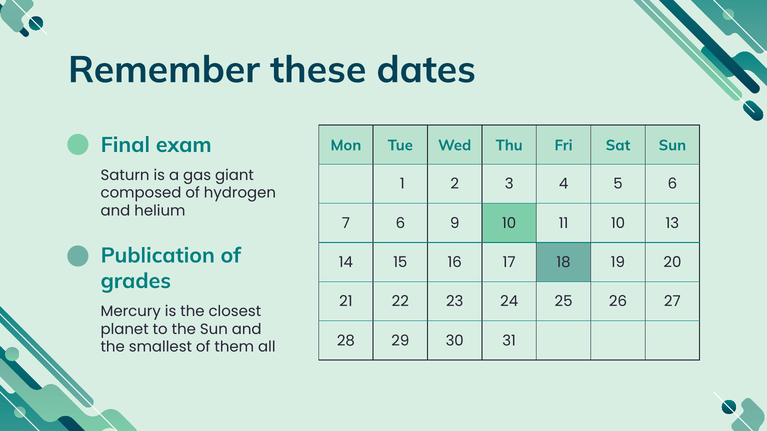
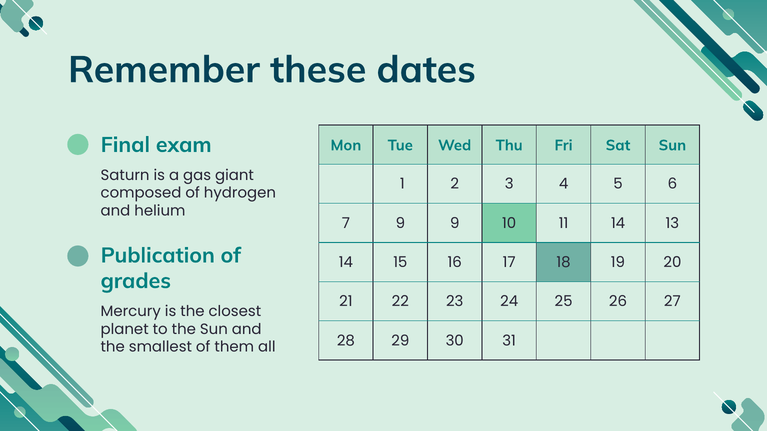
7 6: 6 -> 9 (400, 223)
11 10: 10 -> 14 (618, 223)
